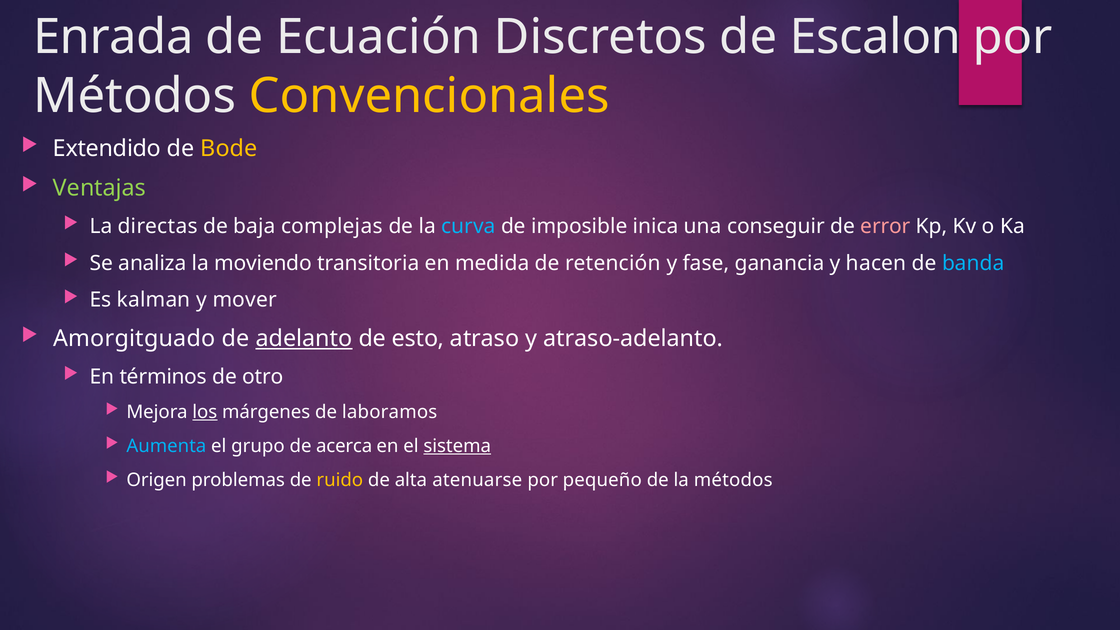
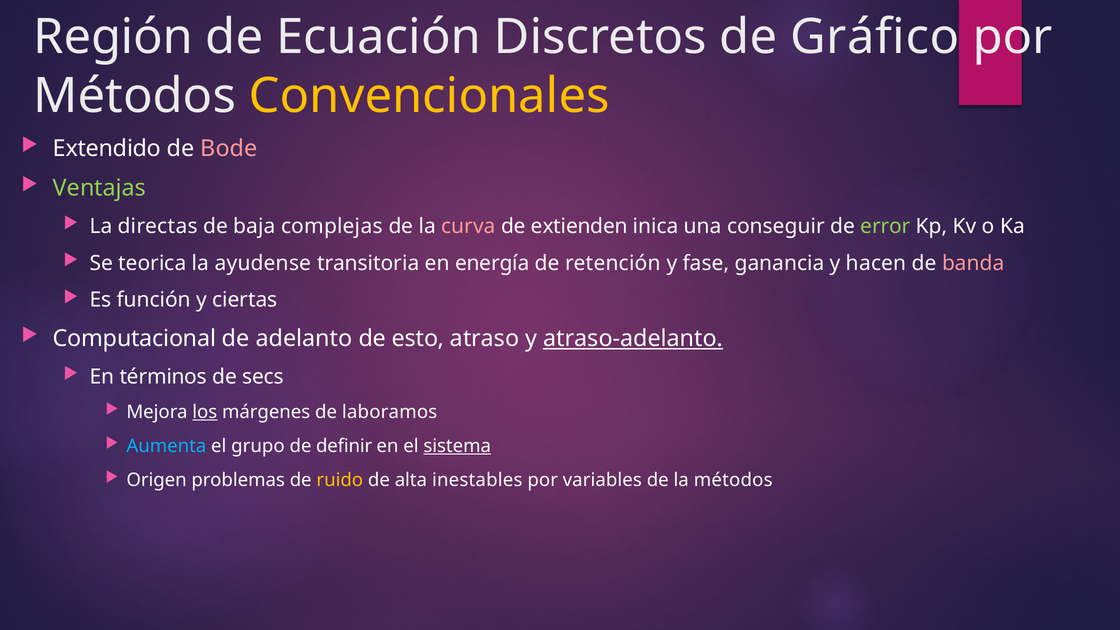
Enrada: Enrada -> Región (113, 37)
Escalon: Escalon -> Gráfico (875, 37)
Bode colour: yellow -> pink (229, 148)
curva colour: light blue -> pink (468, 226)
imposible: imposible -> extienden (579, 226)
error colour: pink -> light green (885, 226)
analiza: analiza -> teorica (152, 263)
moviendo: moviendo -> ayudense (263, 263)
medida: medida -> energía (492, 263)
banda colour: light blue -> pink (973, 263)
kalman: kalman -> función (154, 300)
mover: mover -> ciertas (245, 300)
Amorgitguado: Amorgitguado -> Computacional (134, 339)
adelanto underline: present -> none (304, 339)
atraso-adelanto underline: none -> present (633, 339)
otro: otro -> secs (263, 377)
acerca: acerca -> definir (344, 446)
atenuarse: atenuarse -> inestables (477, 480)
pequeño: pequeño -> variables (602, 480)
